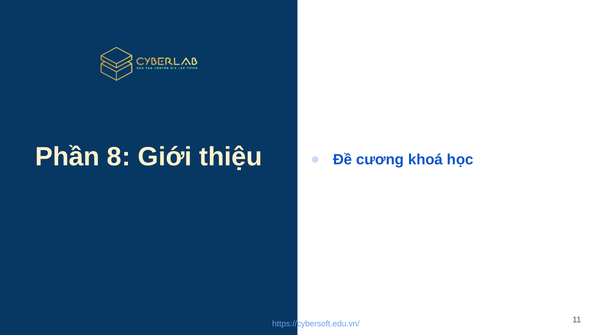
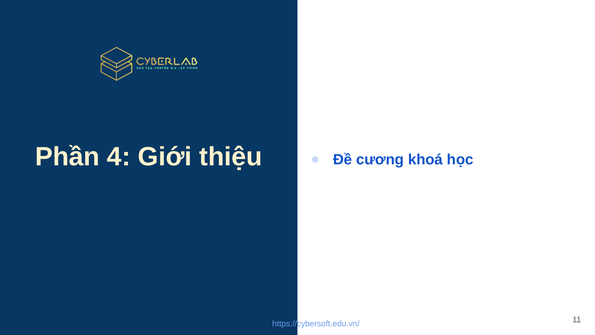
8: 8 -> 4 (119, 157)
